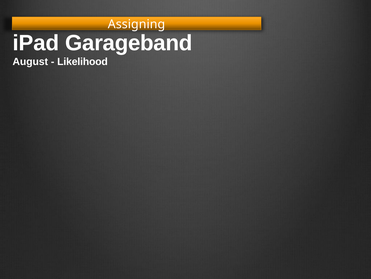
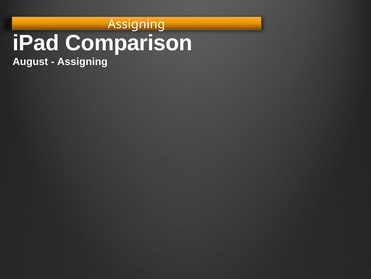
Garageband: Garageband -> Comparison (129, 43)
Likelihood: Likelihood -> Assigning (82, 62)
